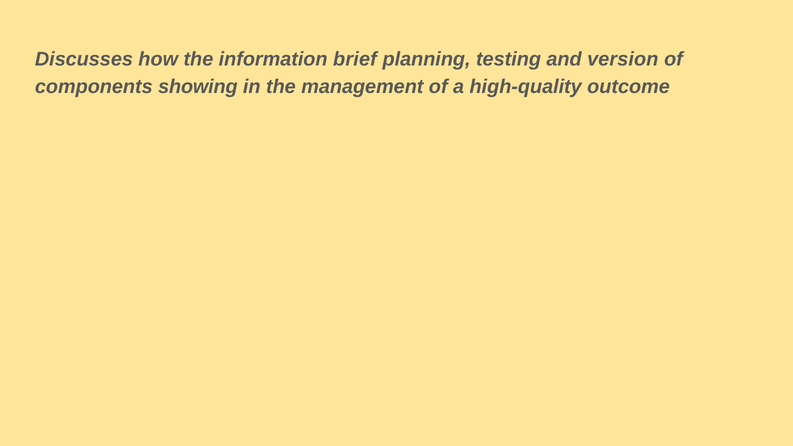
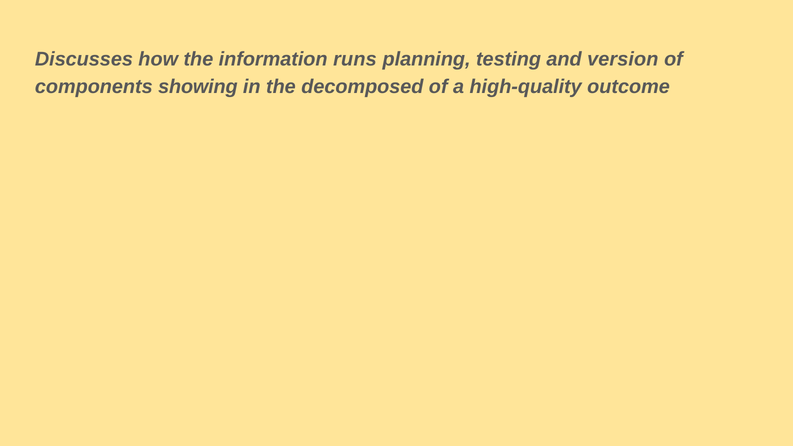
brief: brief -> runs (355, 59)
management: management -> decomposed (362, 87)
